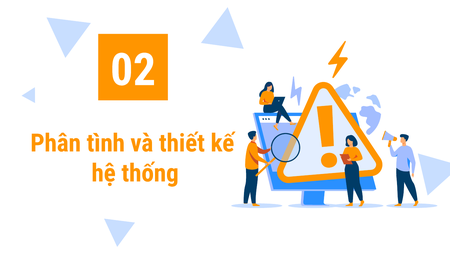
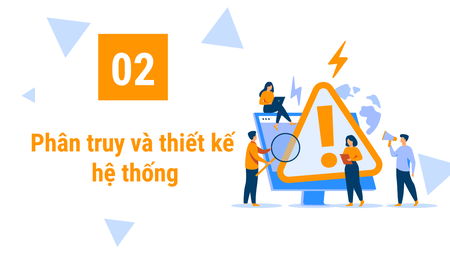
tình: tình -> truy (106, 143)
